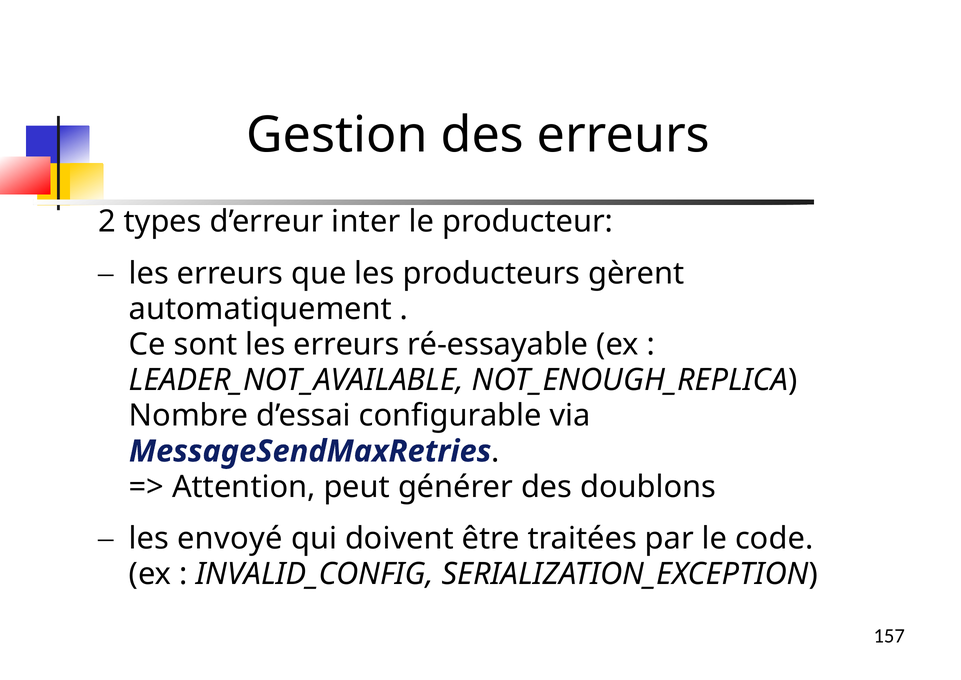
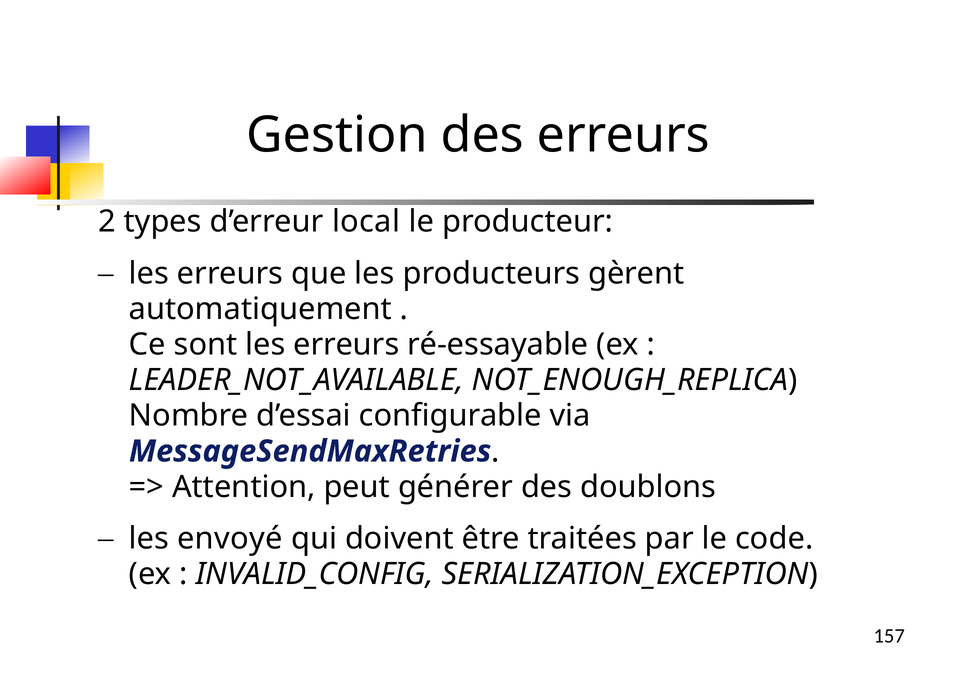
inter: inter -> local (366, 222)
